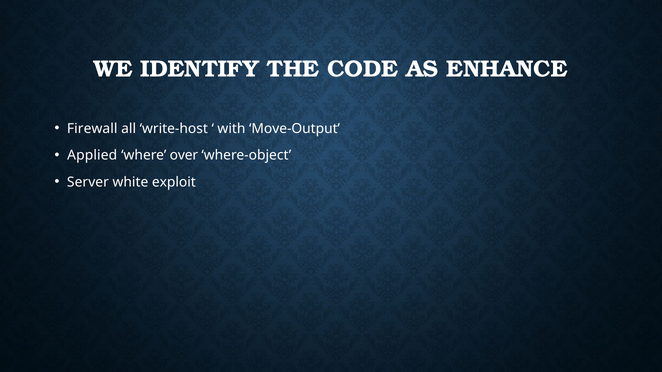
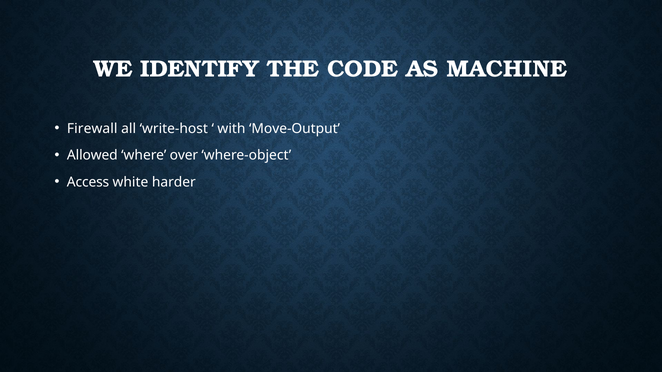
ENHANCE: ENHANCE -> MACHINE (507, 69)
Applied: Applied -> Allowed (92, 156)
Server: Server -> Access (88, 182)
exploit: exploit -> harder (174, 182)
